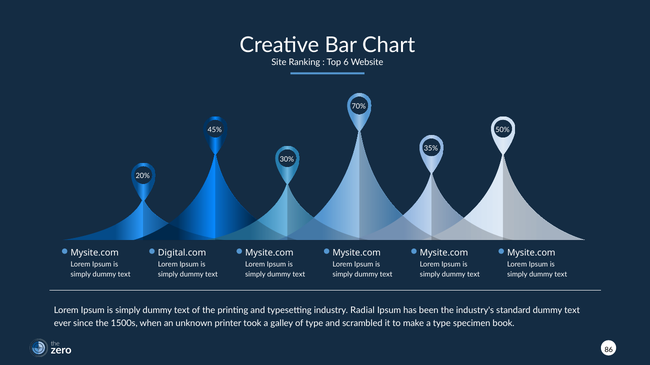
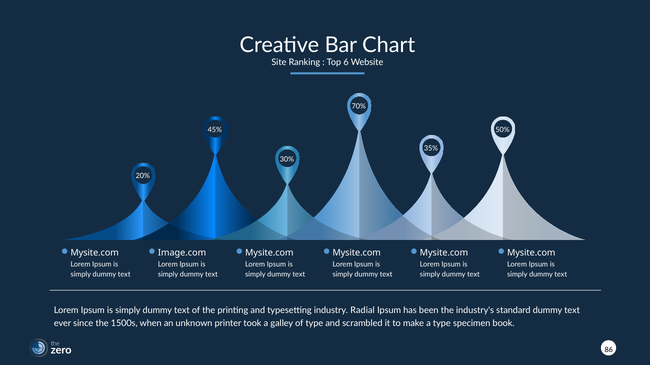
Digital.com: Digital.com -> Image.com (182, 253)
